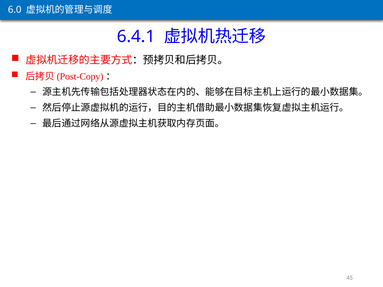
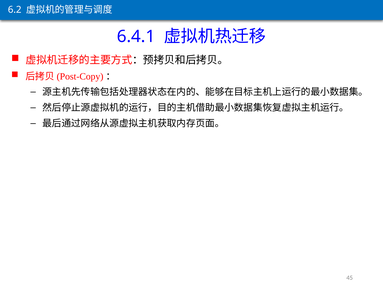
6.0: 6.0 -> 6.2 (15, 10)
